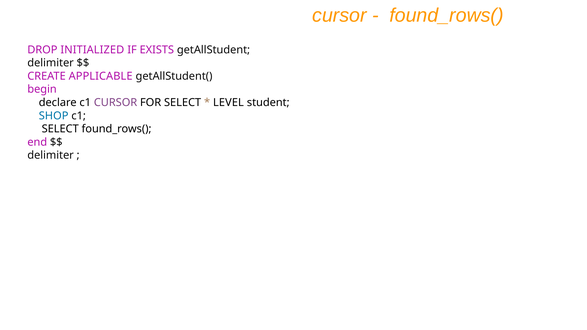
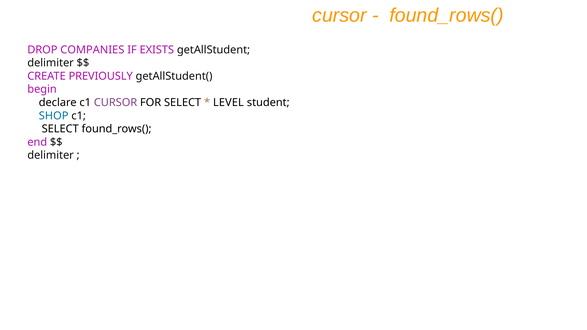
INITIALIZED: INITIALIZED -> COMPANIES (92, 50)
APPLICABLE: APPLICABLE -> PREVIOUSLY (101, 76)
